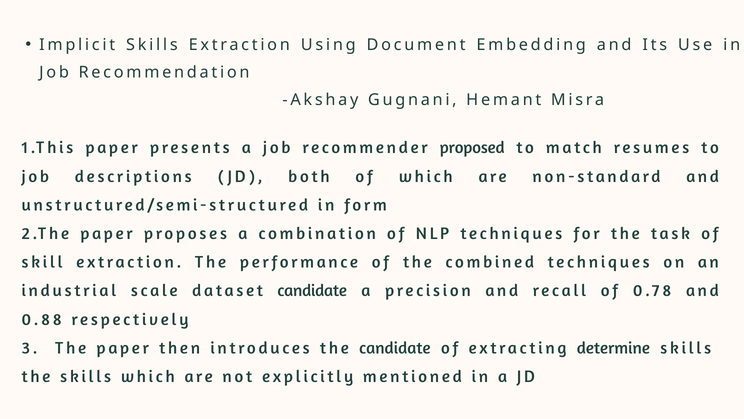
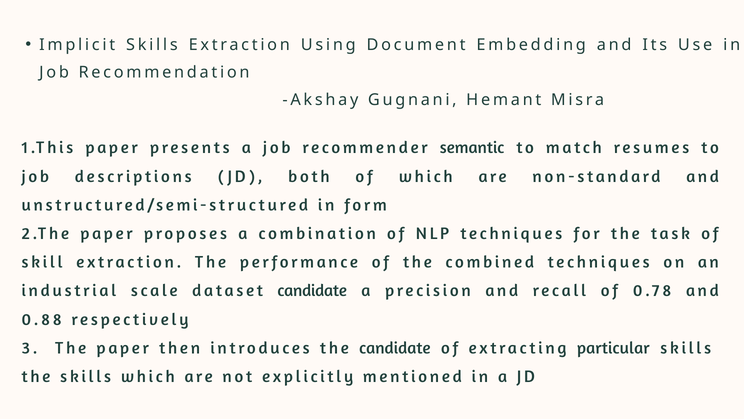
proposed: proposed -> semantic (472, 148)
determine: determine -> particular (613, 348)
